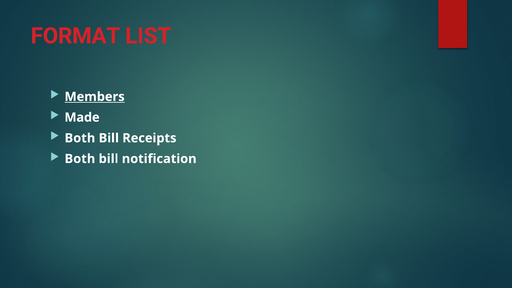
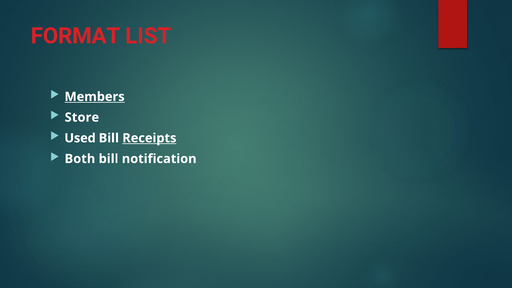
Made: Made -> Store (82, 117)
Both: Both -> Used (80, 138)
Receipts underline: none -> present (149, 138)
